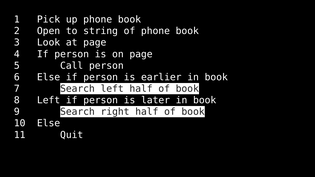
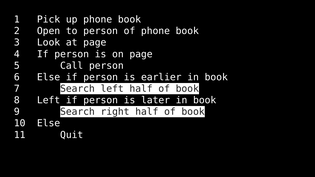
to string: string -> person (101, 31)
